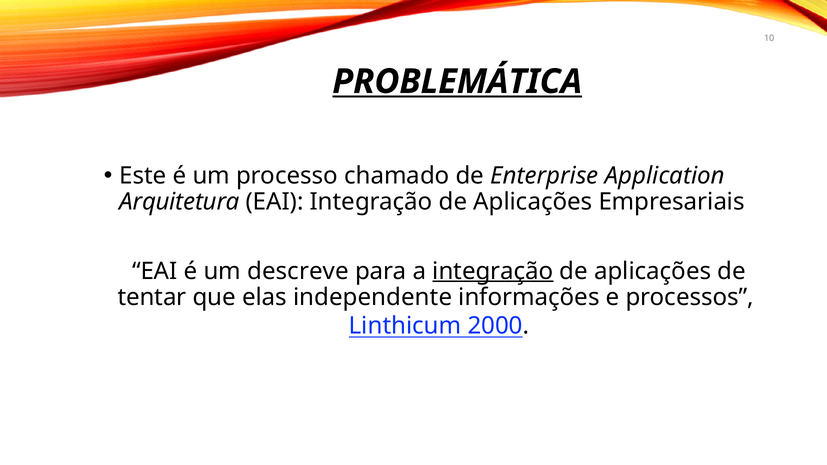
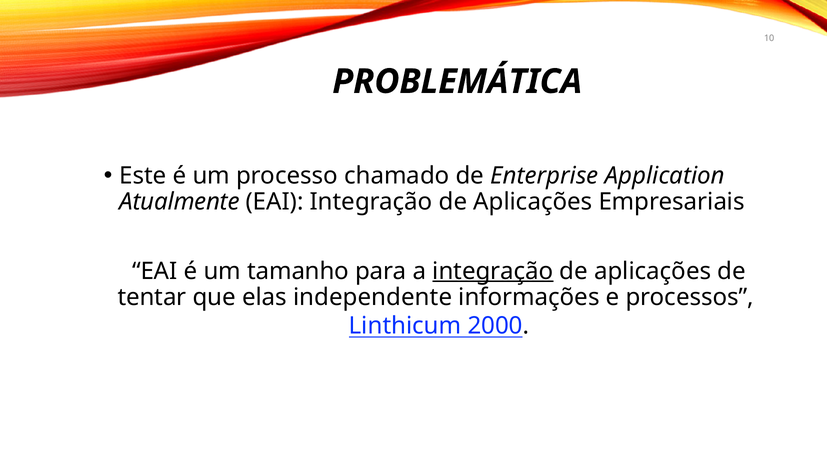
PROBLEMÁTICA underline: present -> none (457, 82)
Arquitetura: Arquitetura -> Atualmente (180, 202)
descreve: descreve -> tamanho (298, 271)
